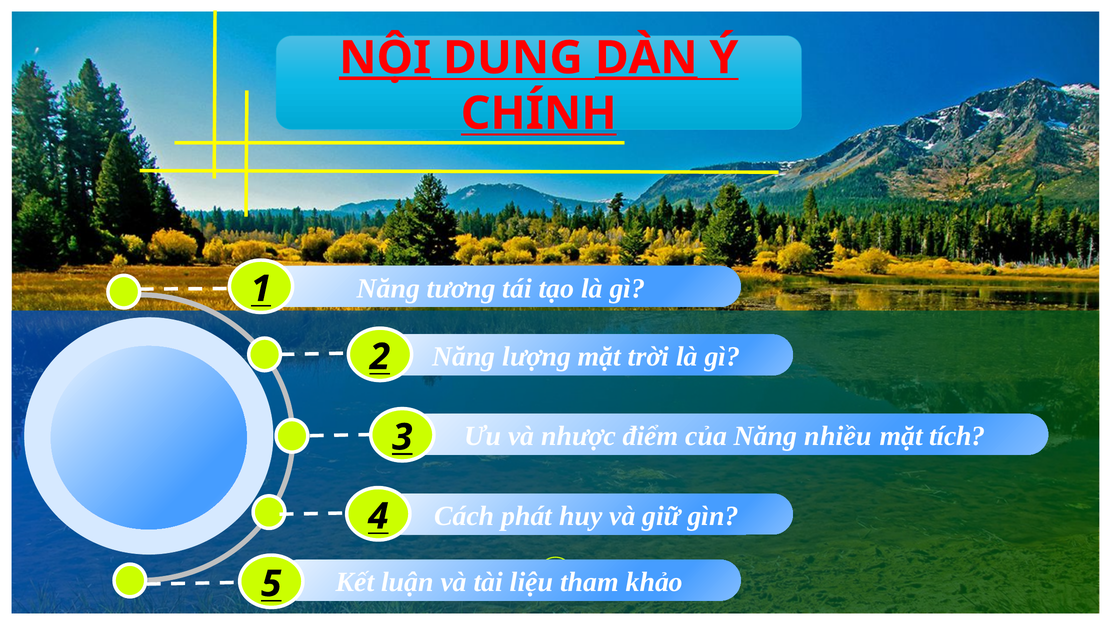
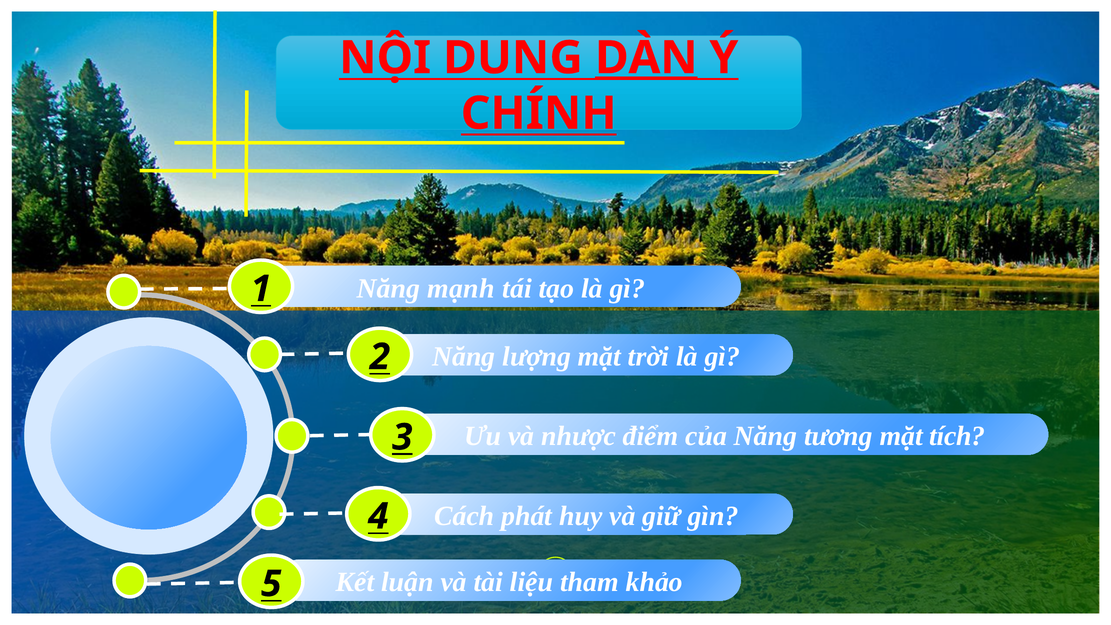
NỘI underline: present -> none (385, 58)
tương: tương -> mạnh (461, 288)
nhiều: nhiều -> tương (838, 436)
